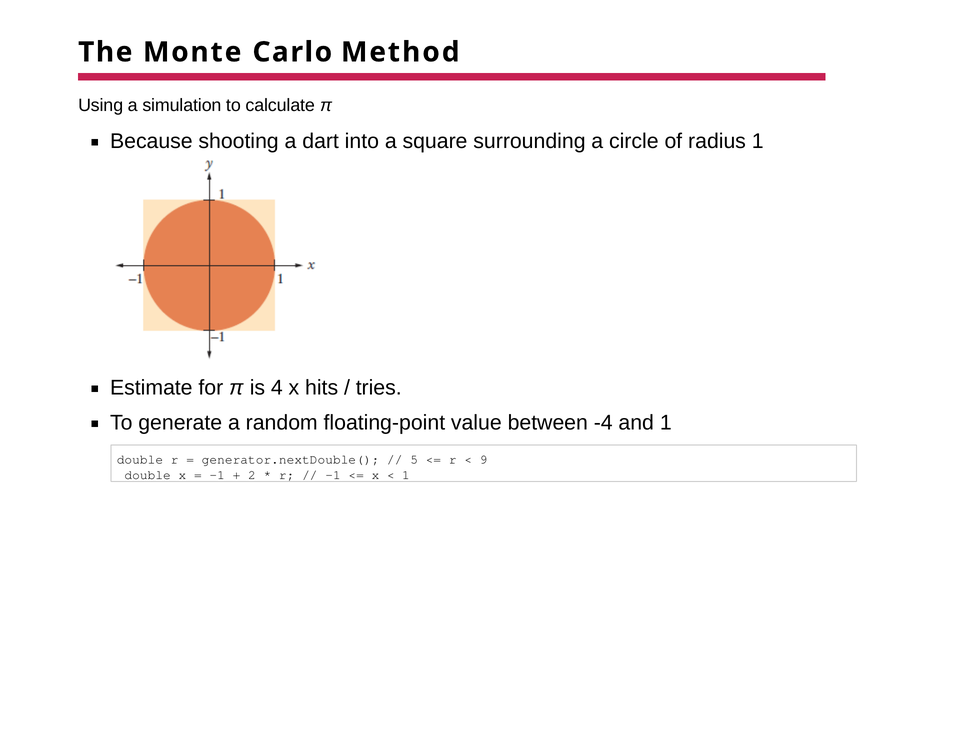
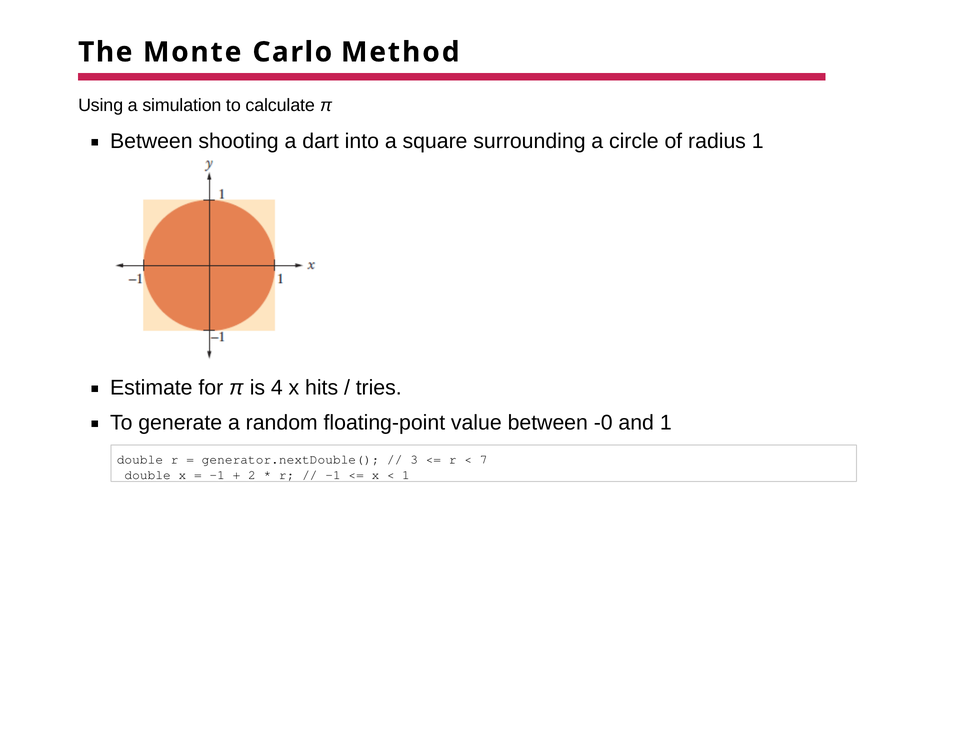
Because: Because -> Between (151, 141)
-4: -4 -> -0 (603, 423)
5: 5 -> 3 (414, 460)
9: 9 -> 7 (484, 460)
